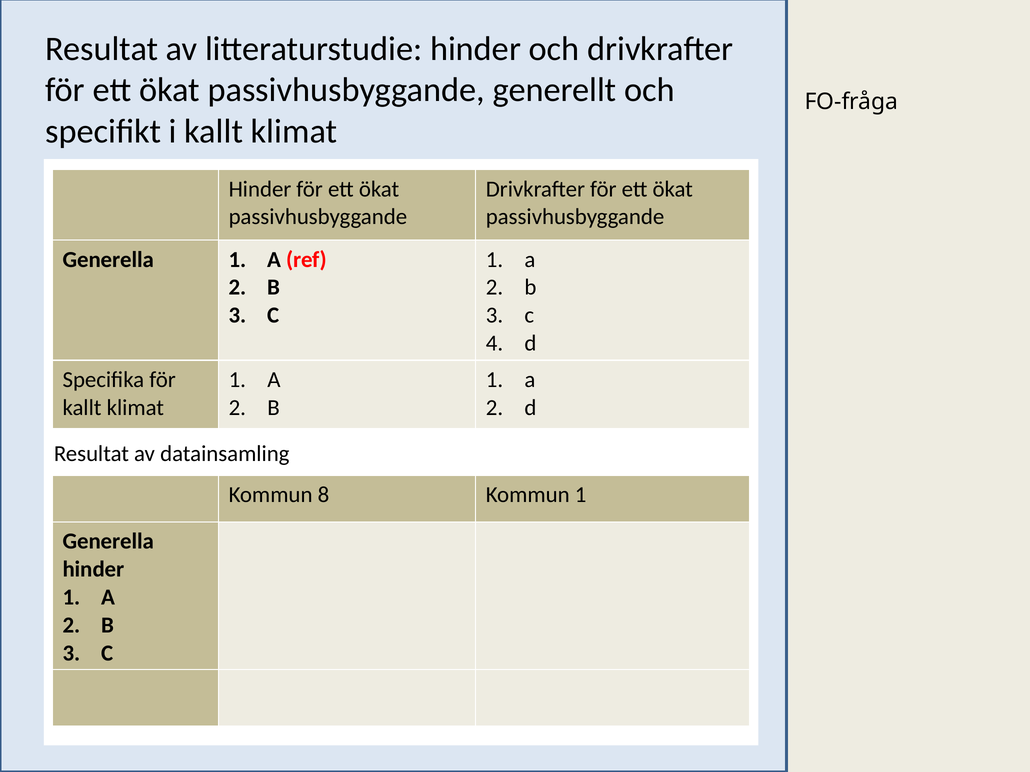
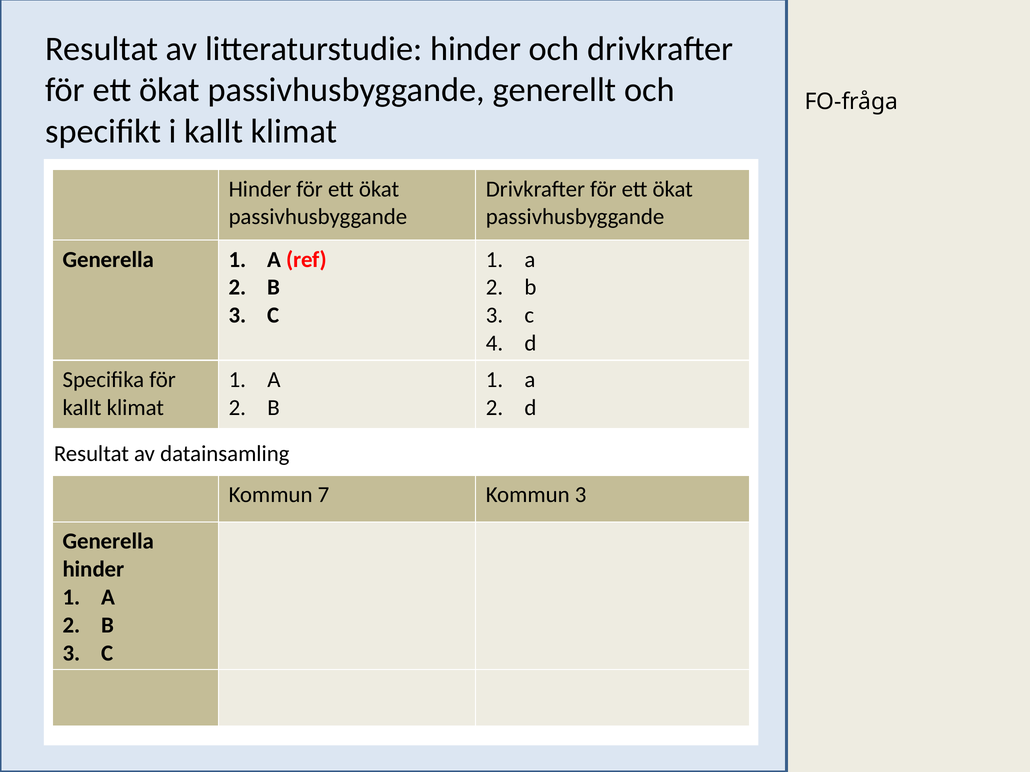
8: 8 -> 7 (323, 495)
Kommun 1: 1 -> 3 (581, 495)
